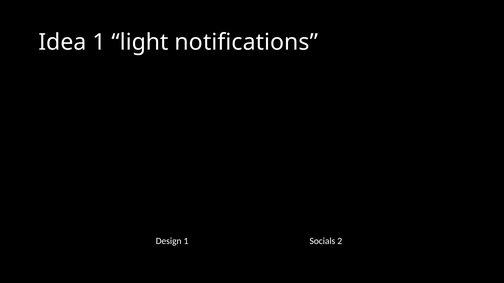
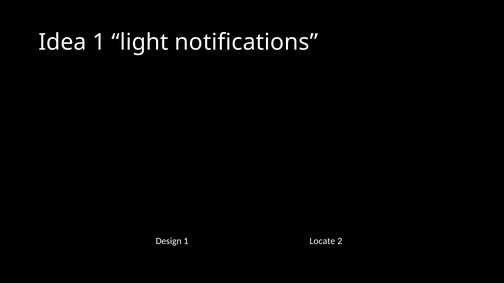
Socials: Socials -> Locate (322, 241)
